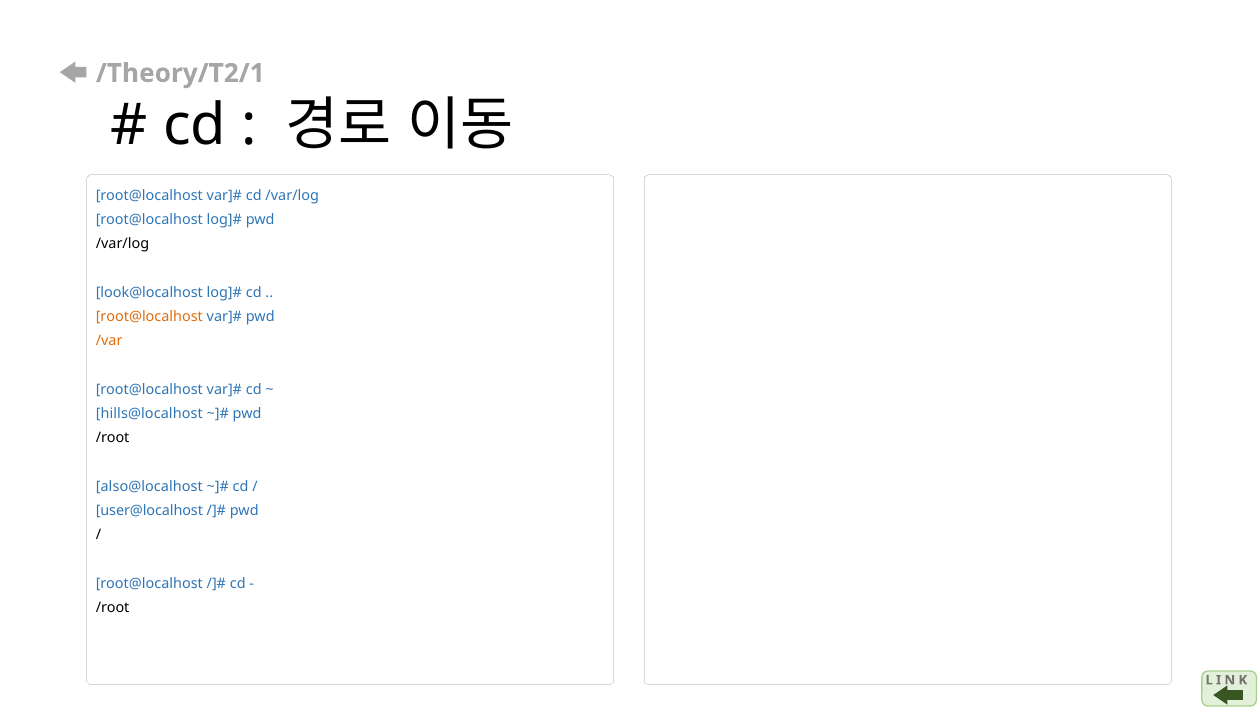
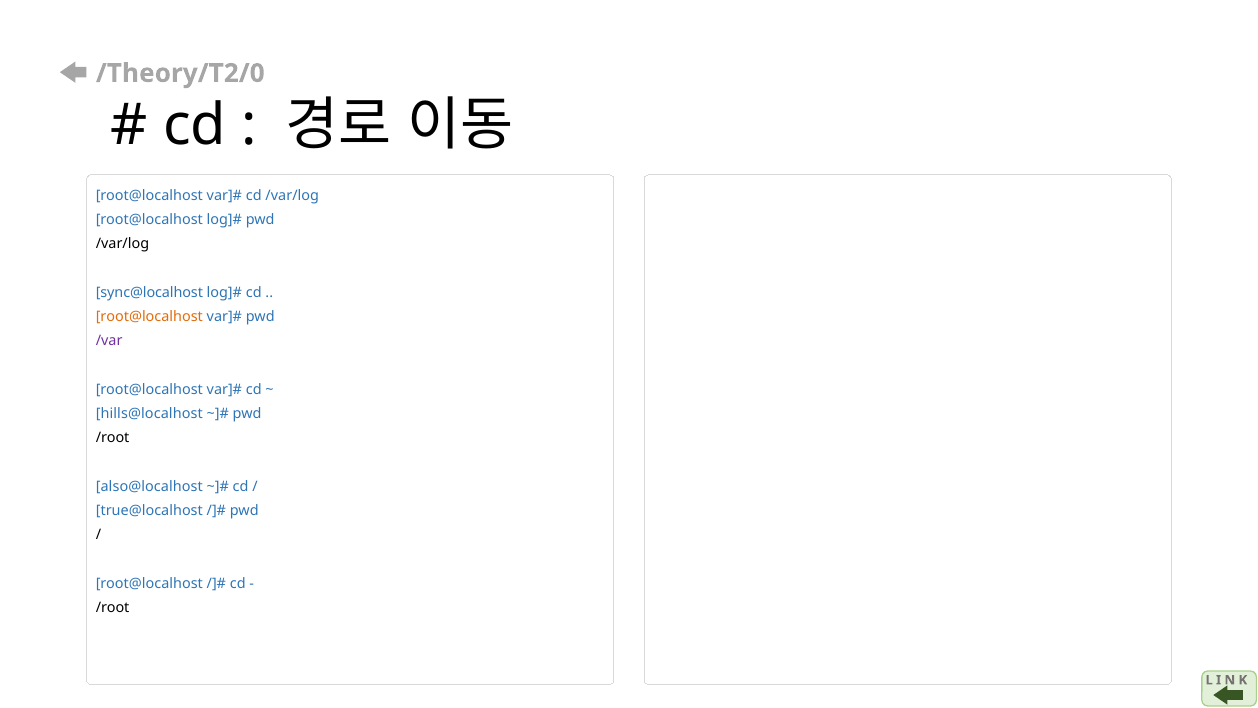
/Theory/T2/1: /Theory/T2/1 -> /Theory/T2/0 (180, 73)
look@localhost: look@localhost -> sync@localhost (149, 292)
/var colour: orange -> purple (109, 341)
user@localhost: user@localhost -> true@localhost (149, 510)
